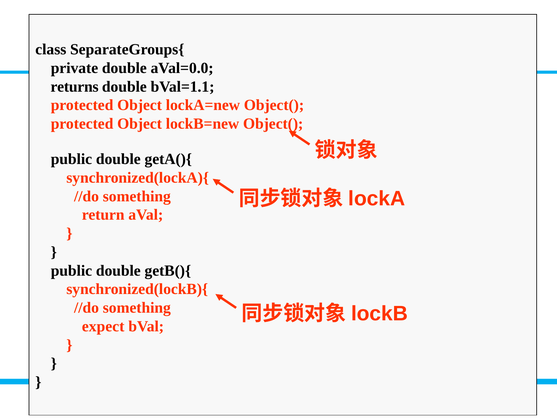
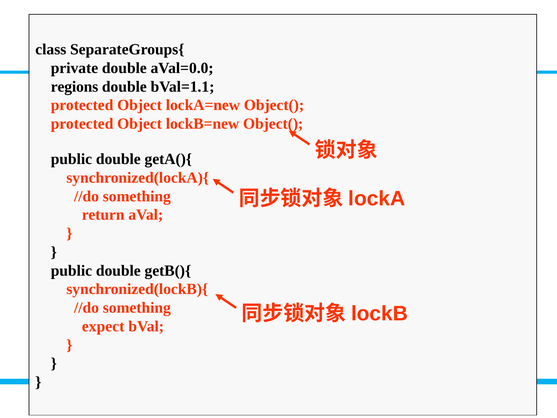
returns: returns -> regions (75, 87)
